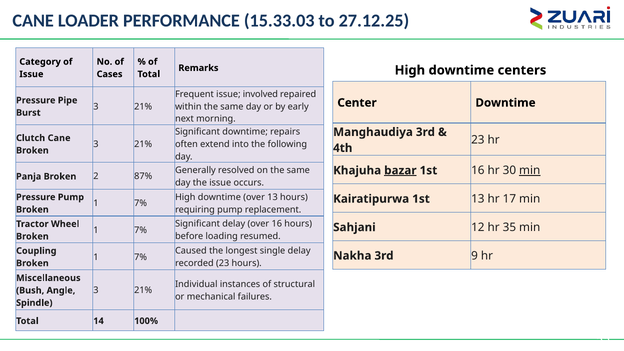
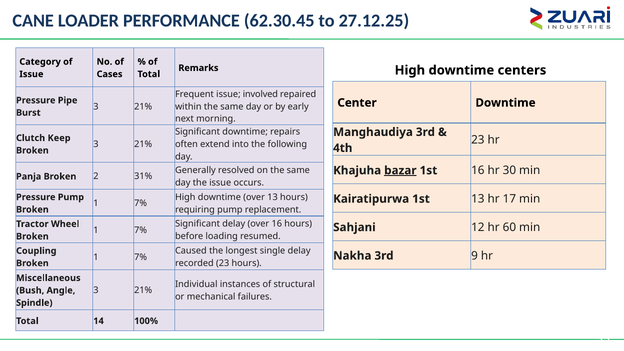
15.33.03: 15.33.03 -> 62.30.45 (279, 21)
Clutch Cane: Cane -> Keep (59, 138)
min underline: present -> none (530, 170)
87%: 87% -> 31% (143, 176)
35: 35 -> 60 (509, 227)
